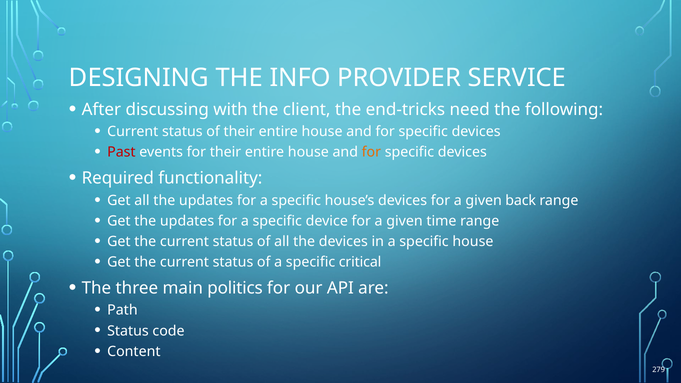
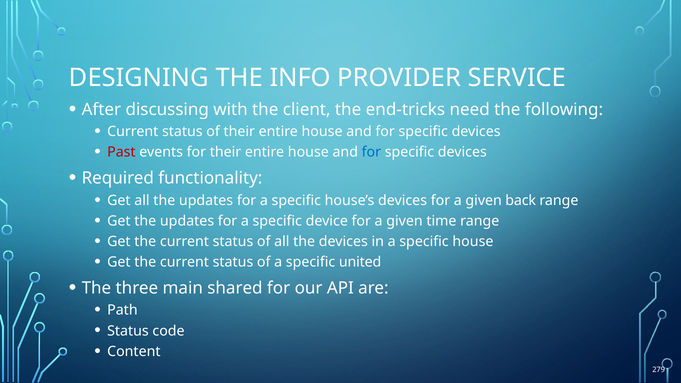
for colour: orange -> blue (371, 152)
critical: critical -> united (360, 262)
politics: politics -> shared (235, 288)
